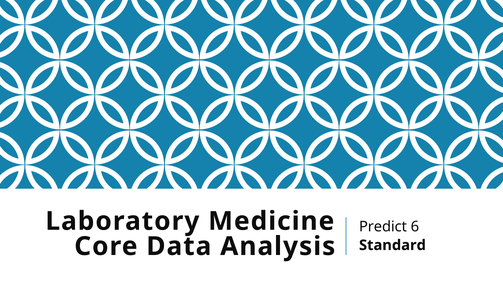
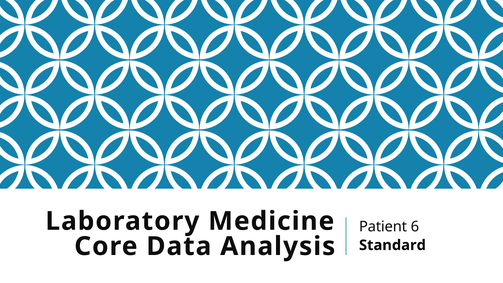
Predict: Predict -> Patient (383, 226)
